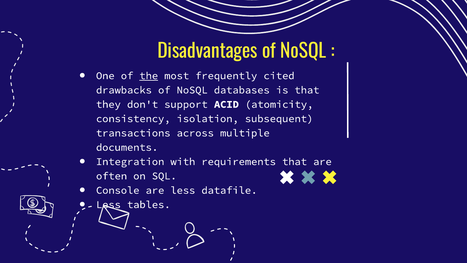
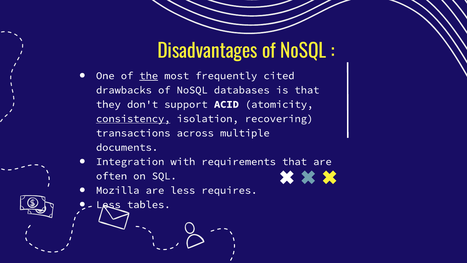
consistency underline: none -> present (133, 119)
subsequent: subsequent -> recovering (279, 119)
Console: Console -> Mozilla (118, 190)
datafile: datafile -> requires (229, 190)
